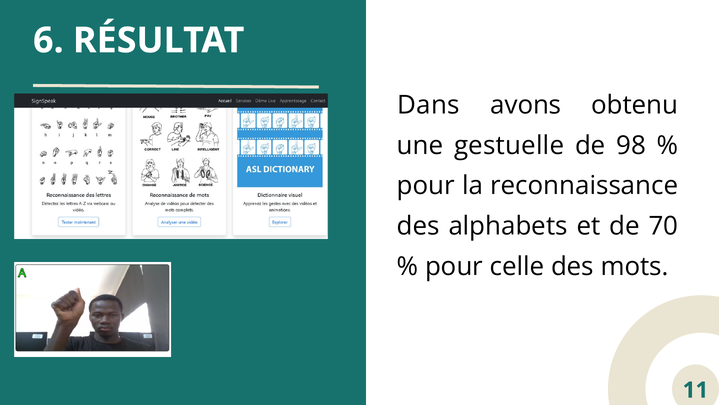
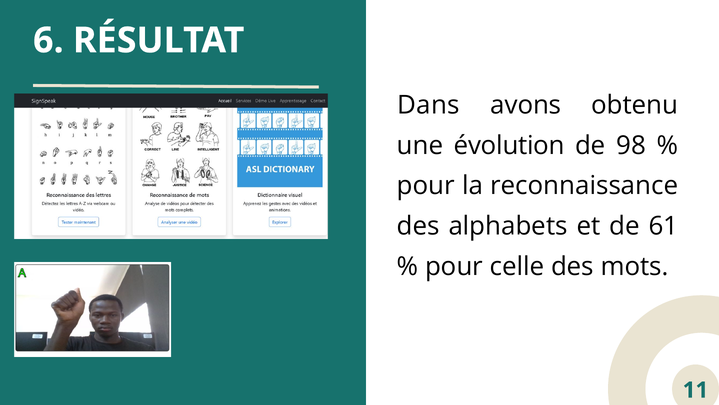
gestuelle: gestuelle -> évolution (509, 145)
70: 70 -> 61 (663, 226)
